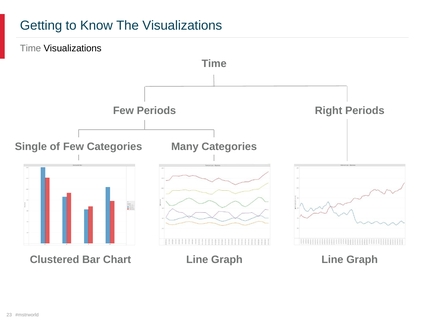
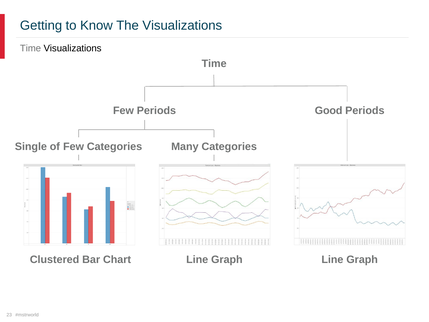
Right: Right -> Good (329, 111)
